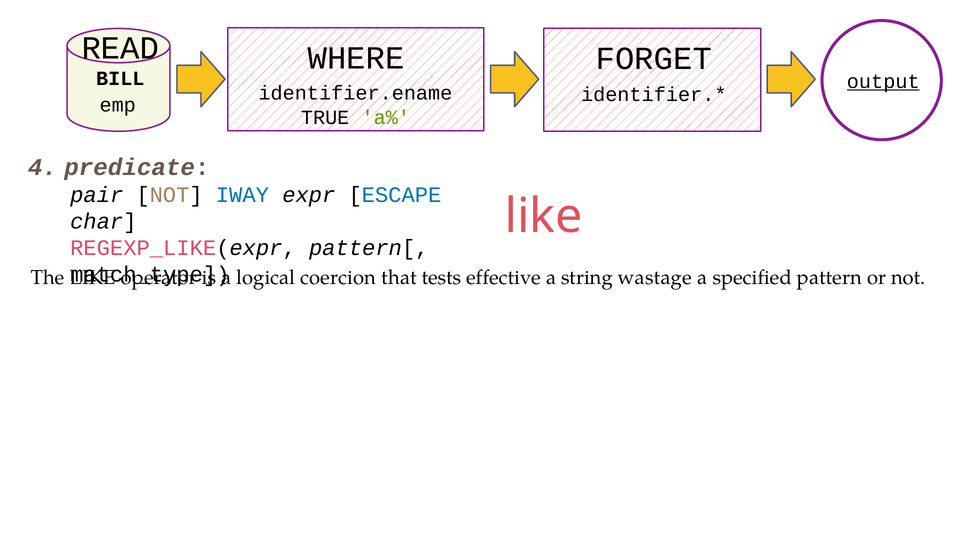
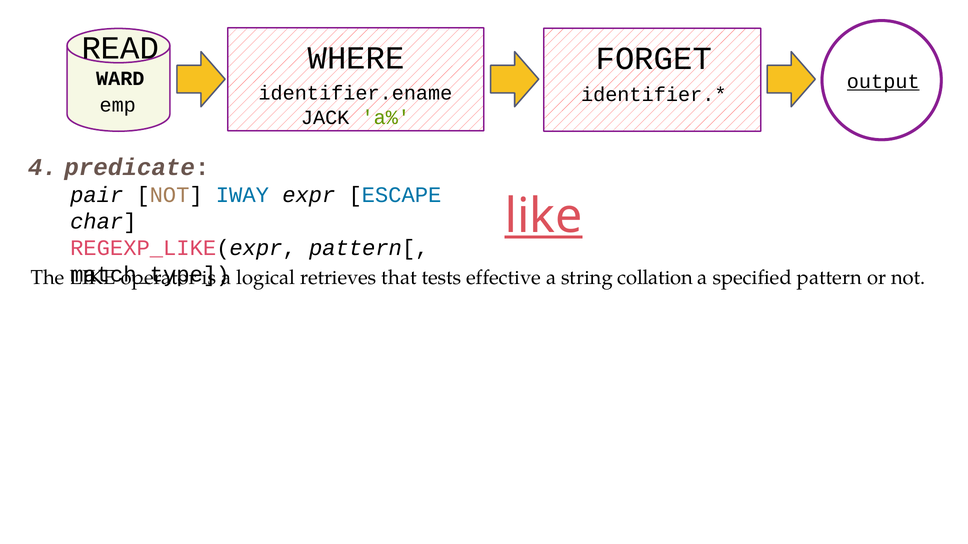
BILL: BILL -> WARD (120, 79)
TRUE: TRUE -> JACK (325, 118)
like underline: none -> present (544, 217)
coercion: coercion -> retrieves (338, 278)
wastage: wastage -> collation (655, 278)
